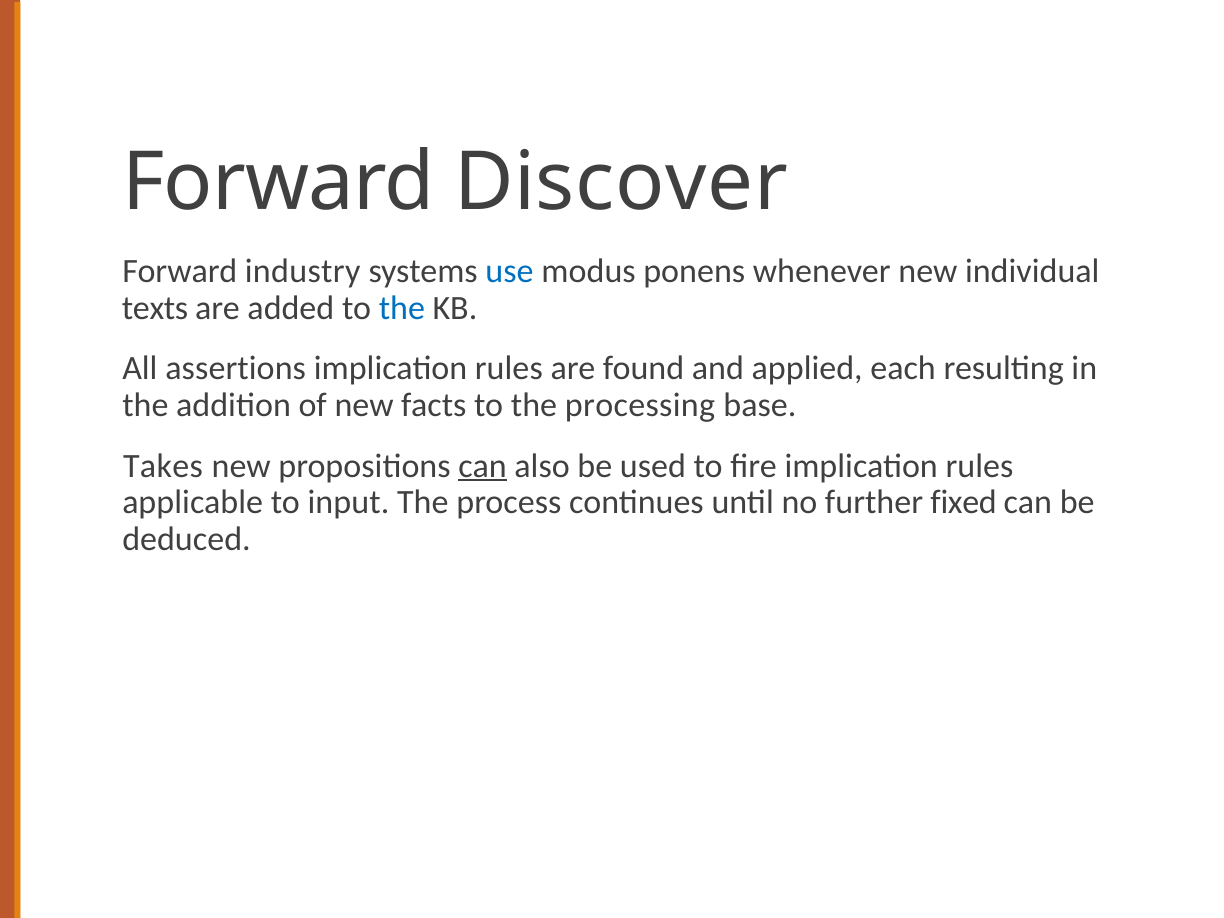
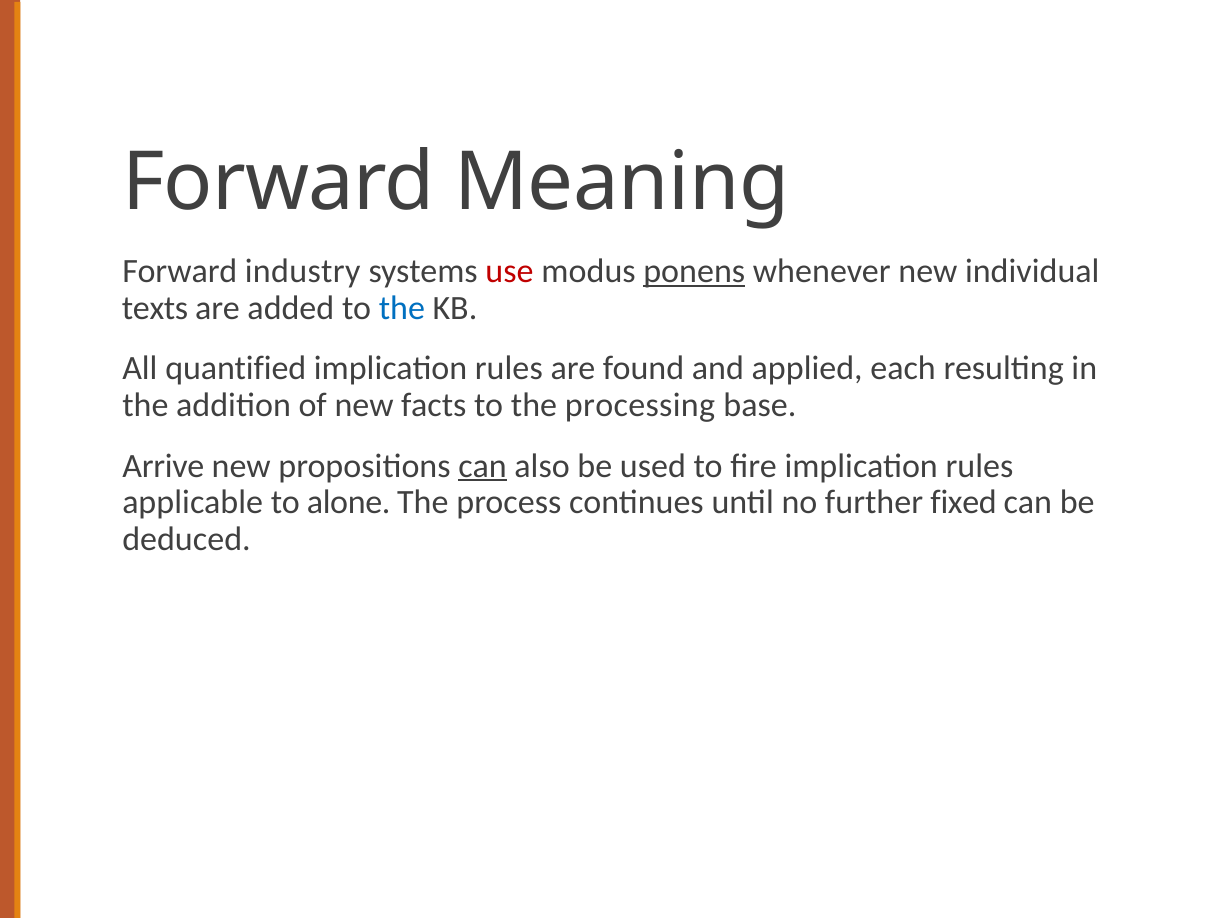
Discover: Discover -> Meaning (622, 183)
use colour: blue -> red (509, 271)
ponens underline: none -> present (694, 271)
assertions: assertions -> quantified (236, 369)
Takes: Takes -> Arrive (163, 466)
input: input -> alone (349, 503)
